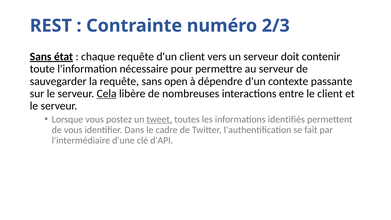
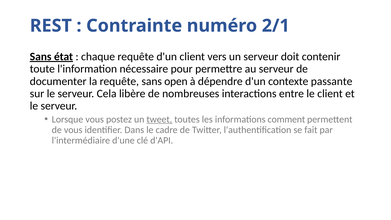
2/3: 2/3 -> 2/1 (276, 26)
sauvegarder: sauvegarder -> documenter (58, 81)
Cela underline: present -> none (107, 94)
identifiés: identifiés -> comment (286, 119)
